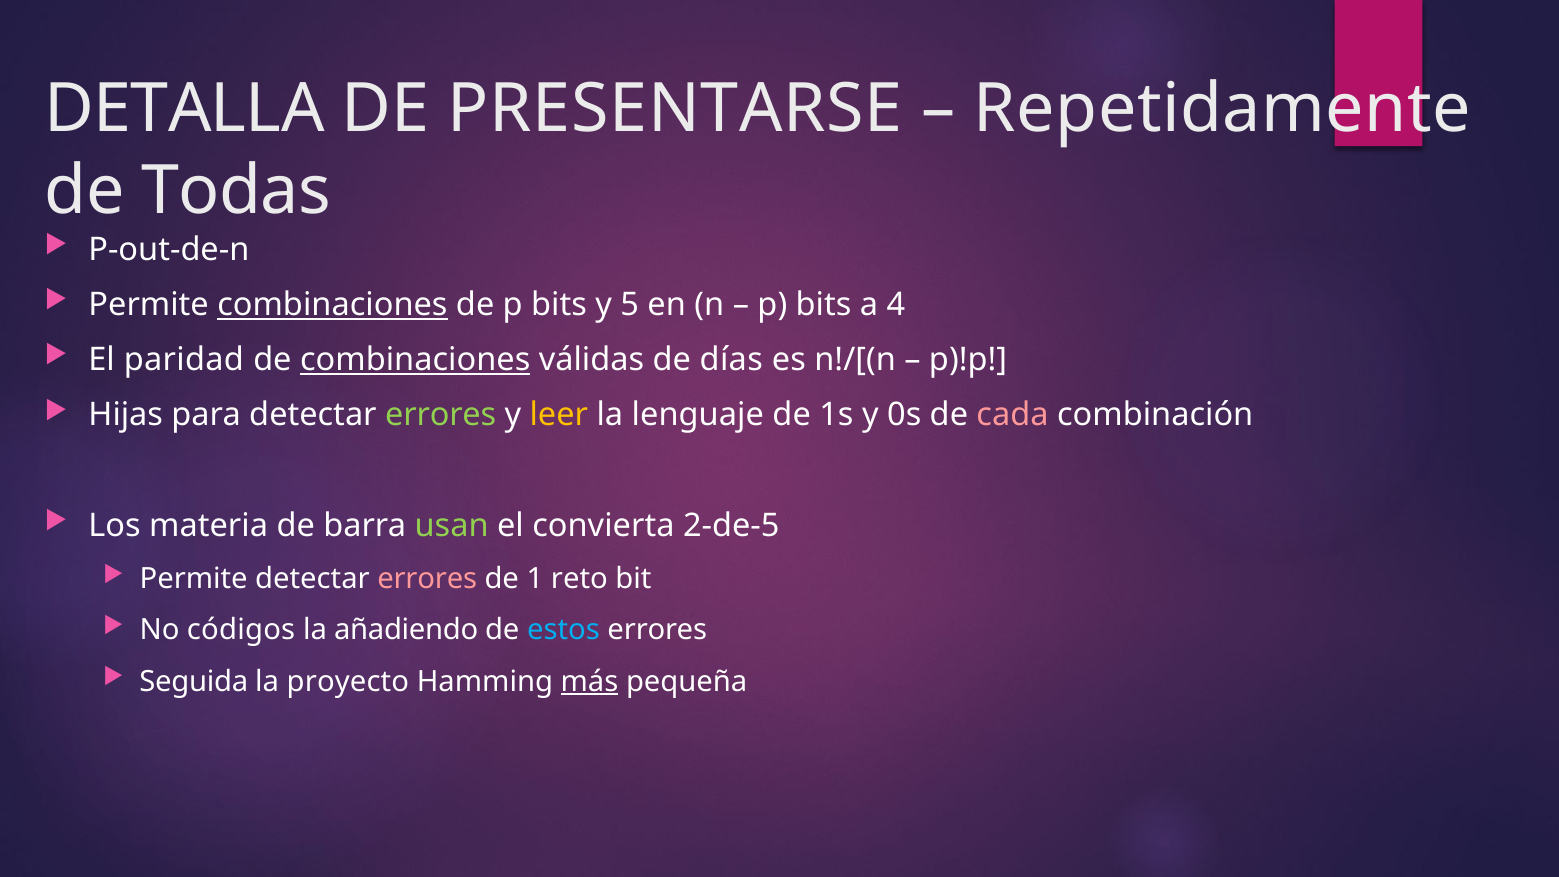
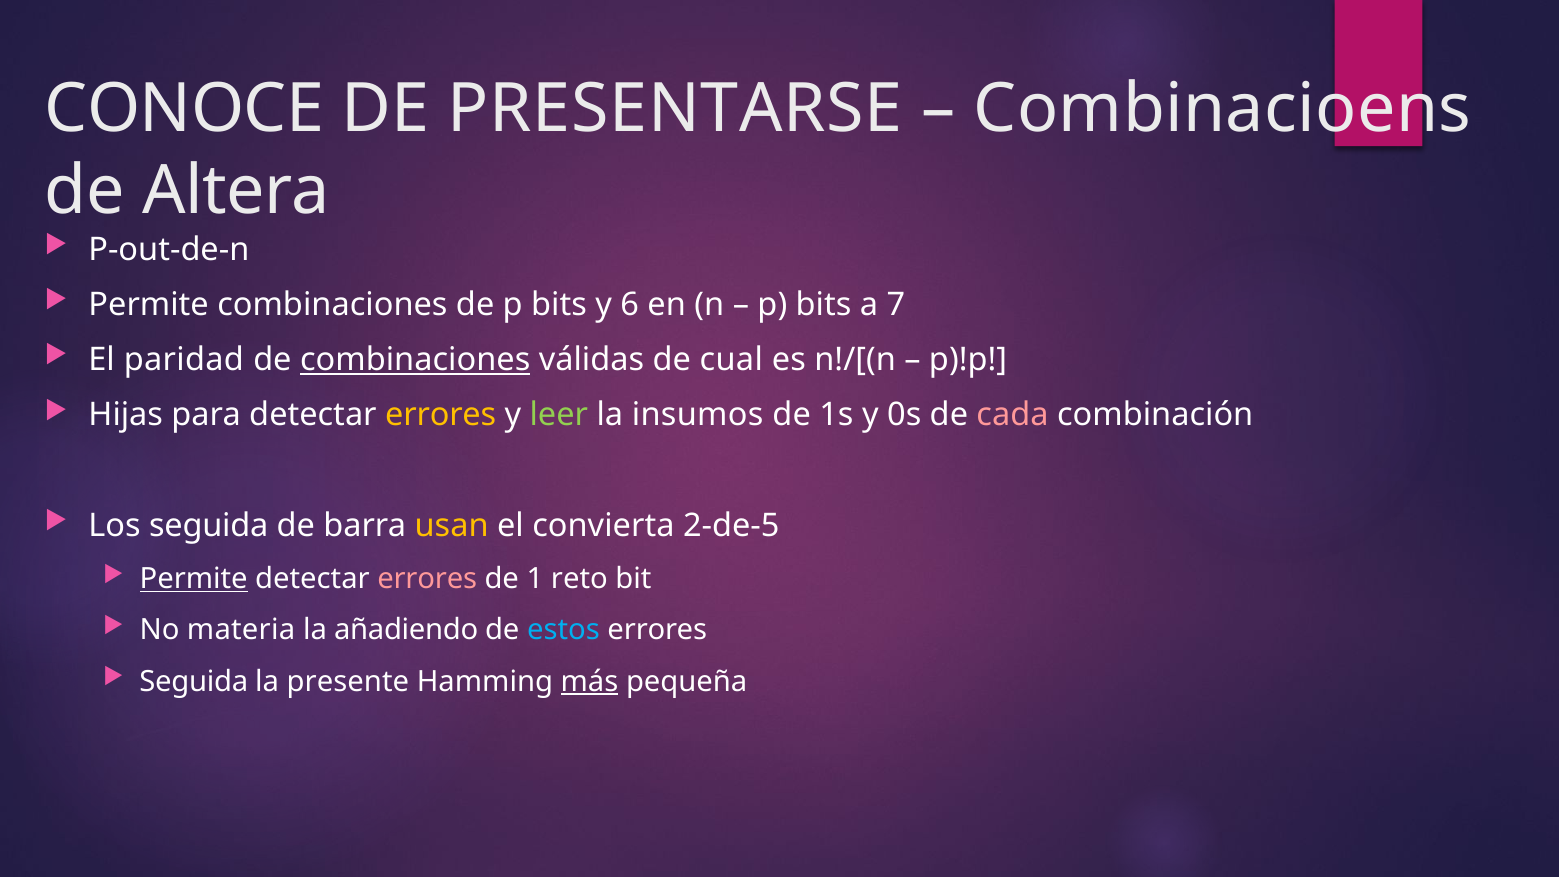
DETALLA: DETALLA -> CONOCE (184, 109)
Repetidamente: Repetidamente -> Combinacioens (1223, 109)
Todas: Todas -> Altera (236, 191)
combinaciones underline: present -> none (332, 305)
5: 5 -> 6 (630, 305)
4: 4 -> 7 (896, 305)
días: días -> cual (731, 360)
errores colour: light green -> yellow (441, 415)
leer colour: yellow -> light green (559, 415)
lenguaje: lenguaje -> insumos (698, 415)
Los materia: materia -> seguida (209, 526)
usan colour: light green -> yellow (452, 526)
Permite underline: none -> present (194, 579)
códigos: códigos -> materia (241, 630)
proyecto: proyecto -> presente (348, 681)
